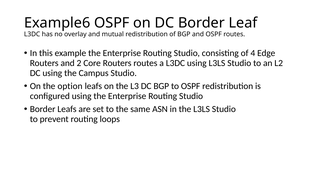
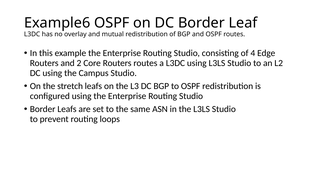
option: option -> stretch (70, 86)
